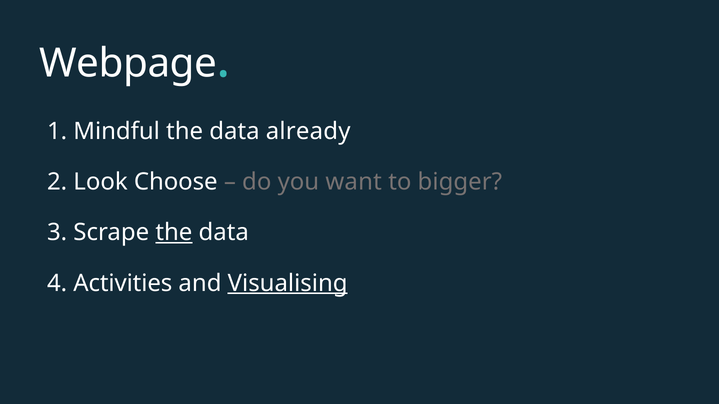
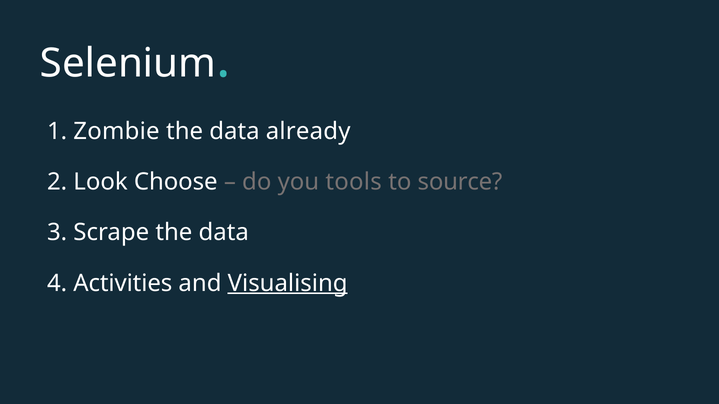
Webpage: Webpage -> Selenium (128, 63)
Mindful: Mindful -> Zombie (116, 131)
want: want -> tools (354, 182)
bigger: bigger -> source (460, 182)
the underline: present -> none (174, 233)
